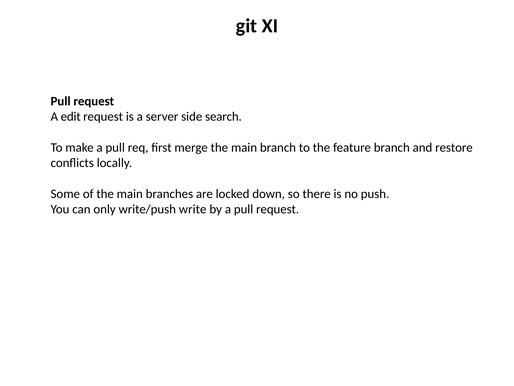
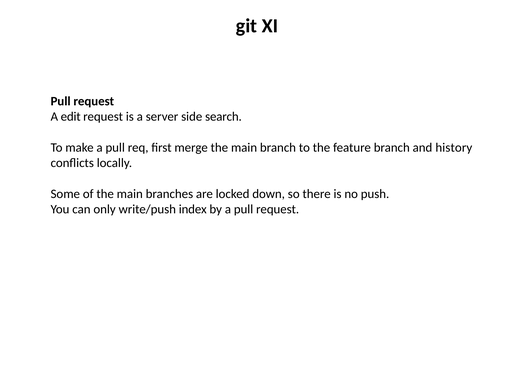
restore: restore -> history (454, 147)
write: write -> index (193, 209)
